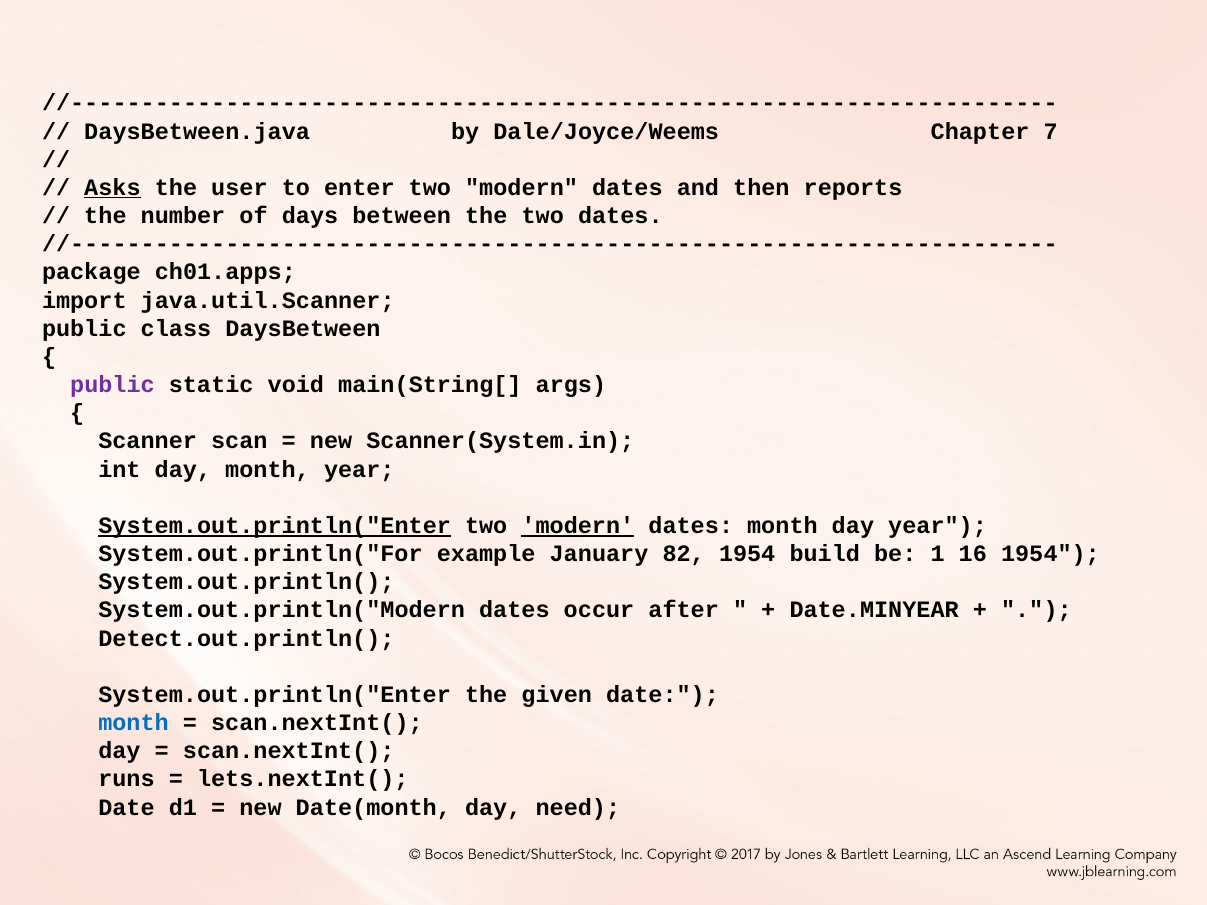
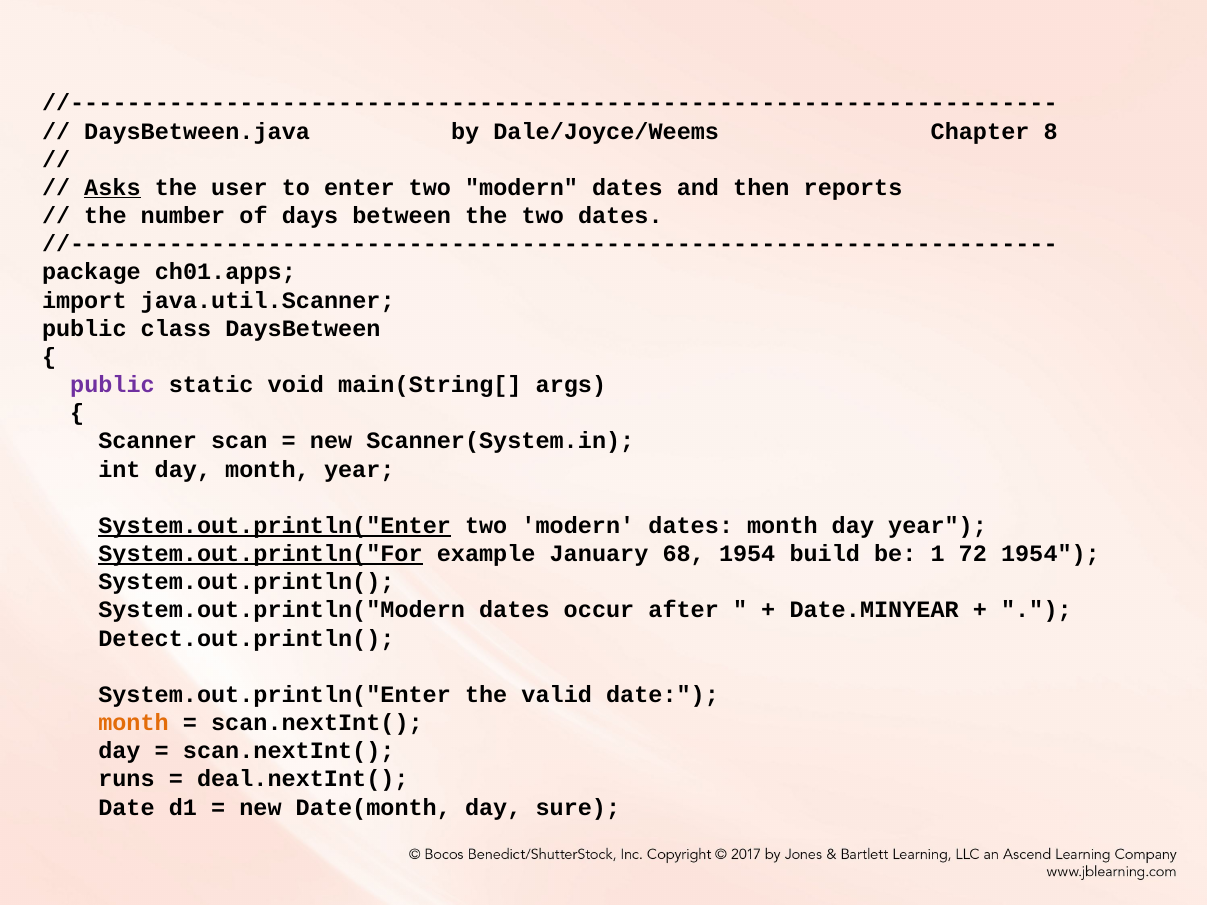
7: 7 -> 8 (1051, 131)
modern underline: present -> none (578, 526)
System.out.println("For underline: none -> present (260, 554)
82: 82 -> 68 (684, 554)
16: 16 -> 72 (973, 554)
given: given -> valid (557, 695)
month colour: blue -> orange (134, 723)
lets.nextInt(: lets.nextInt( -> deal.nextInt( (303, 779)
need: need -> sure (578, 808)
